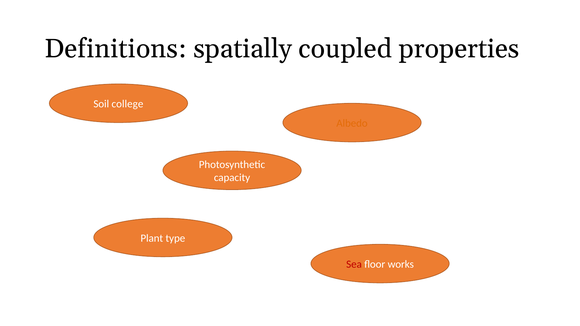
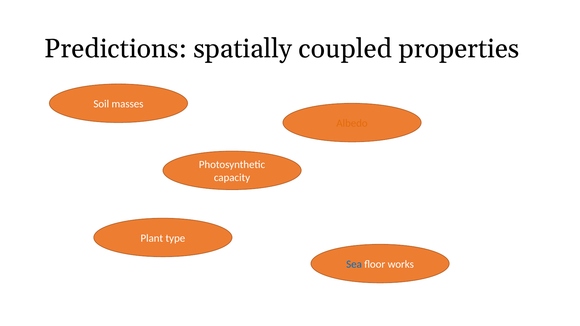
Definitions: Definitions -> Predictions (116, 49)
college: college -> masses (128, 104)
Sea colour: red -> blue (354, 265)
